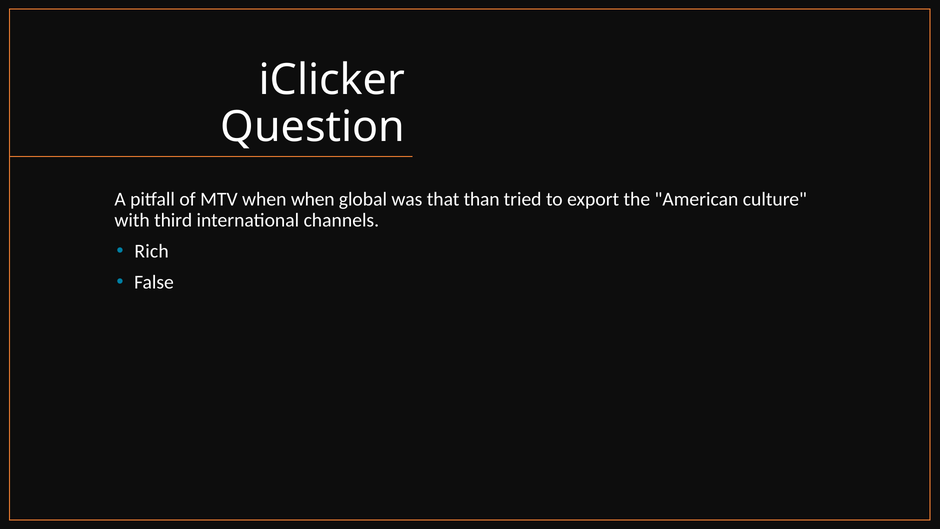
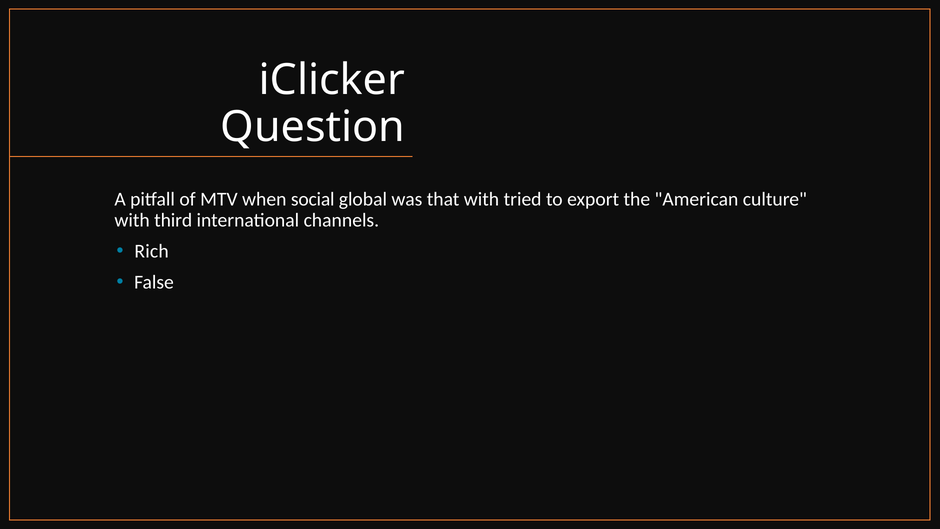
when when: when -> social (313, 199)
that than: than -> with (482, 199)
